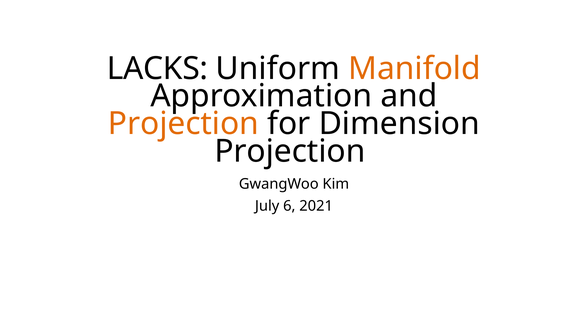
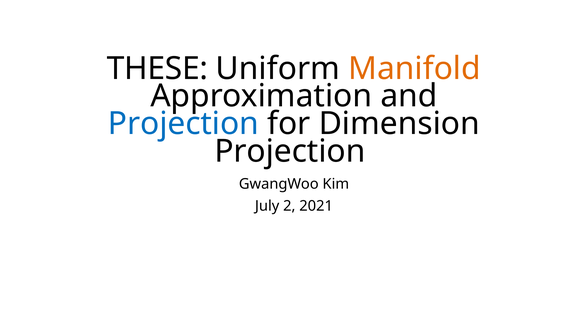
LACKS: LACKS -> THESE (157, 68)
Projection colour: orange -> blue (183, 124)
6: 6 -> 2 (289, 206)
